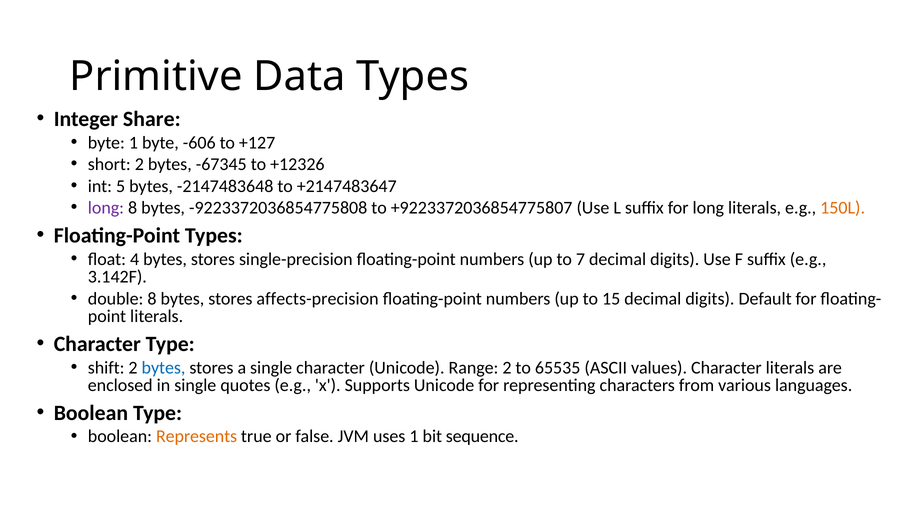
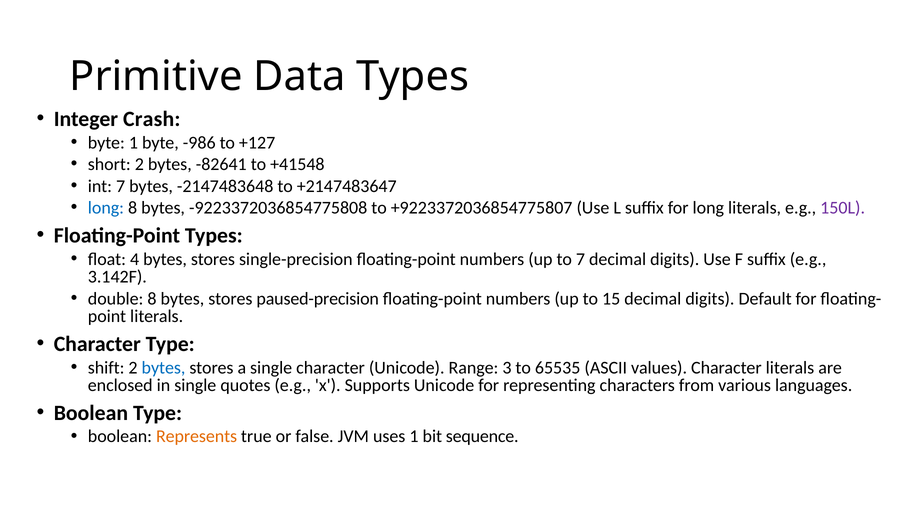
Share: Share -> Crash (152, 119)
-606: -606 -> -986 (199, 143)
-67345: -67345 -> -82641 (221, 164)
+12326: +12326 -> +41548 (297, 164)
int 5: 5 -> 7 (121, 186)
long colour: purple -> blue (106, 208)
150L colour: orange -> purple (843, 208)
affects-precision: affects-precision -> paused-precision (318, 298)
Range 2: 2 -> 3 (507, 367)
